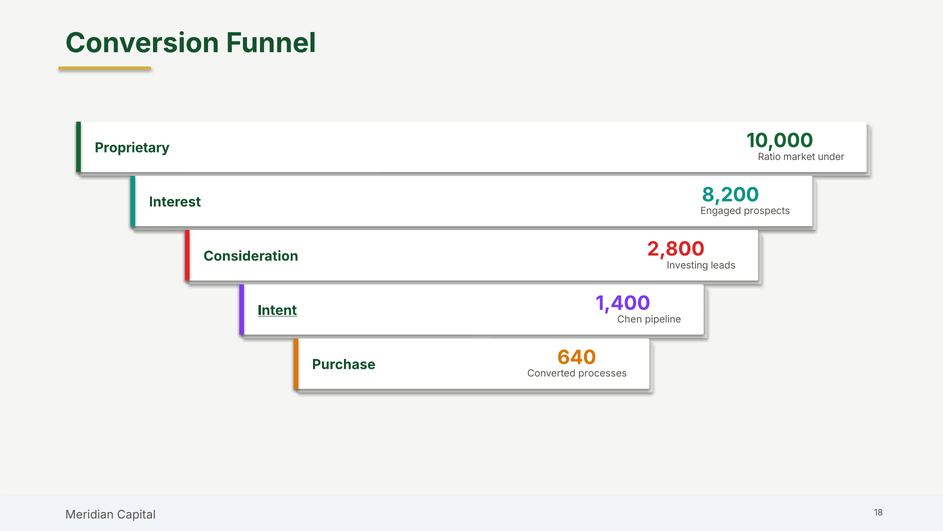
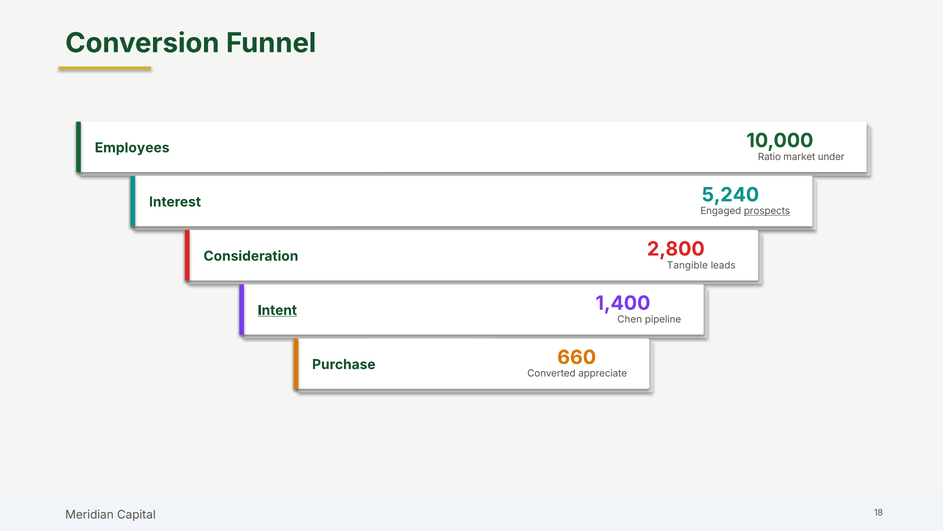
Proprietary: Proprietary -> Employees (132, 148)
8,200: 8,200 -> 5,240 (730, 195)
prospects underline: none -> present (767, 211)
Investing: Investing -> Tangible (687, 265)
640: 640 -> 660 (577, 357)
processes: processes -> appreciate (603, 373)
